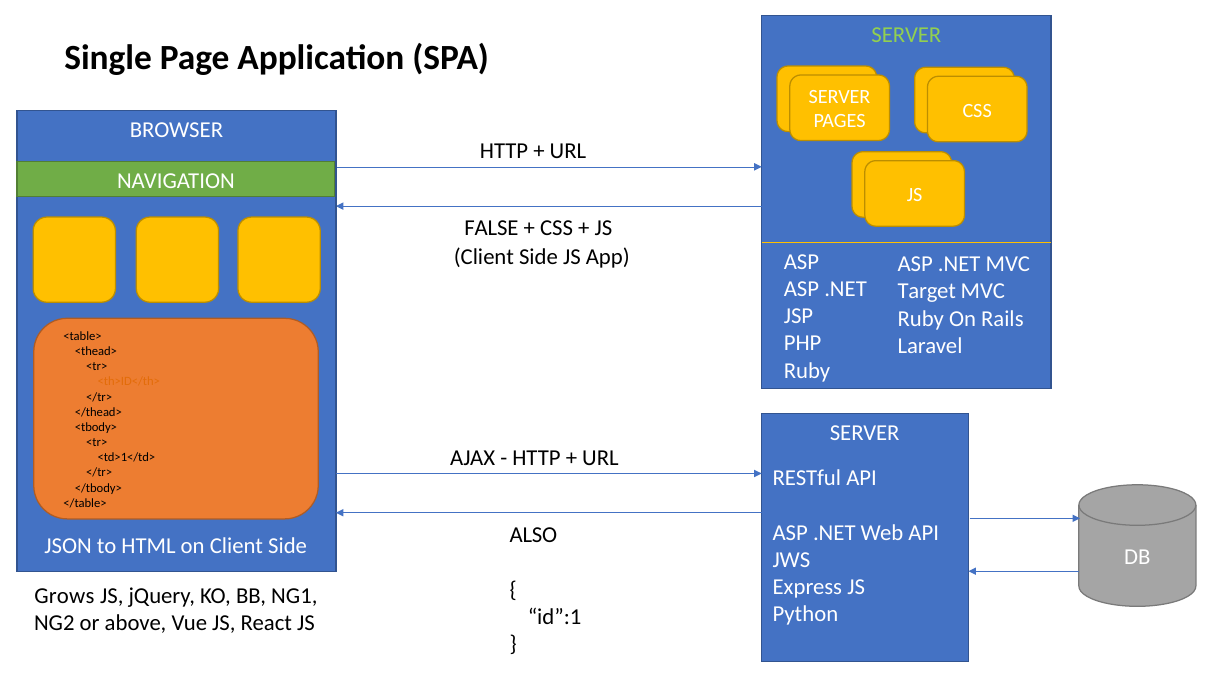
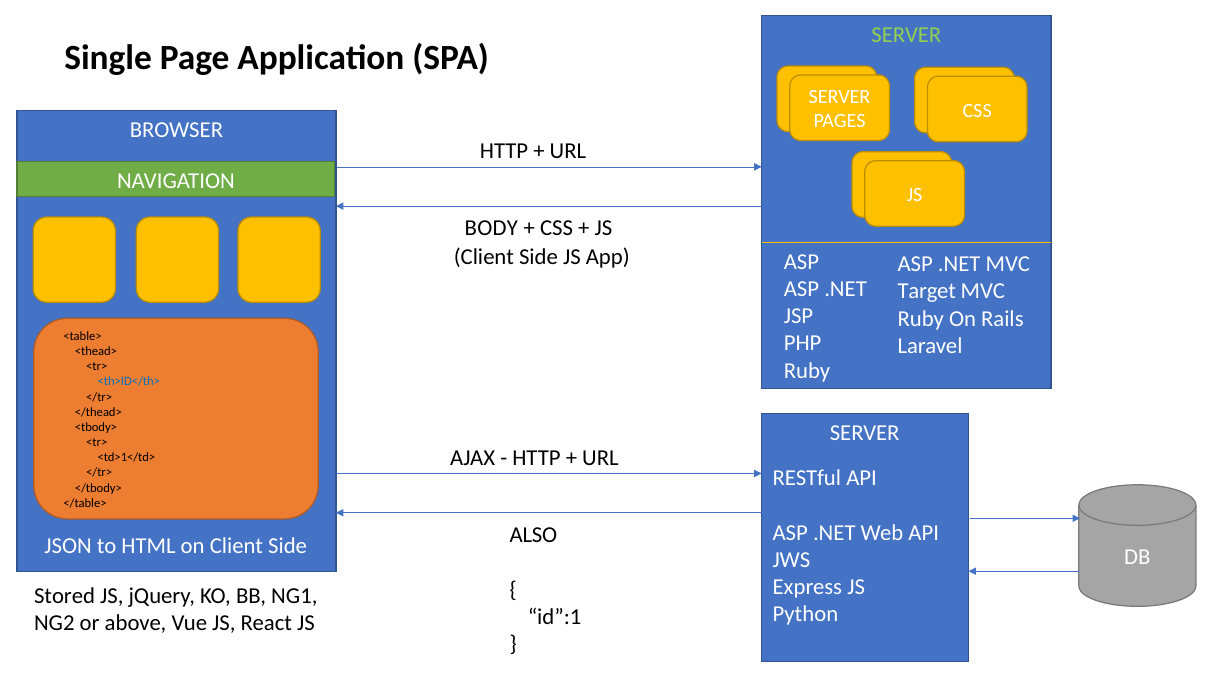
FALSE: FALSE -> BODY (491, 228)
<th>ID</th> colour: orange -> blue (129, 382)
Grows: Grows -> Stored (65, 596)
